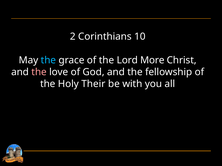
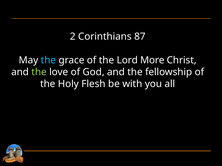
10: 10 -> 87 (140, 37)
the colour: pink -> light green (39, 72)
Their: Their -> Flesh (93, 84)
